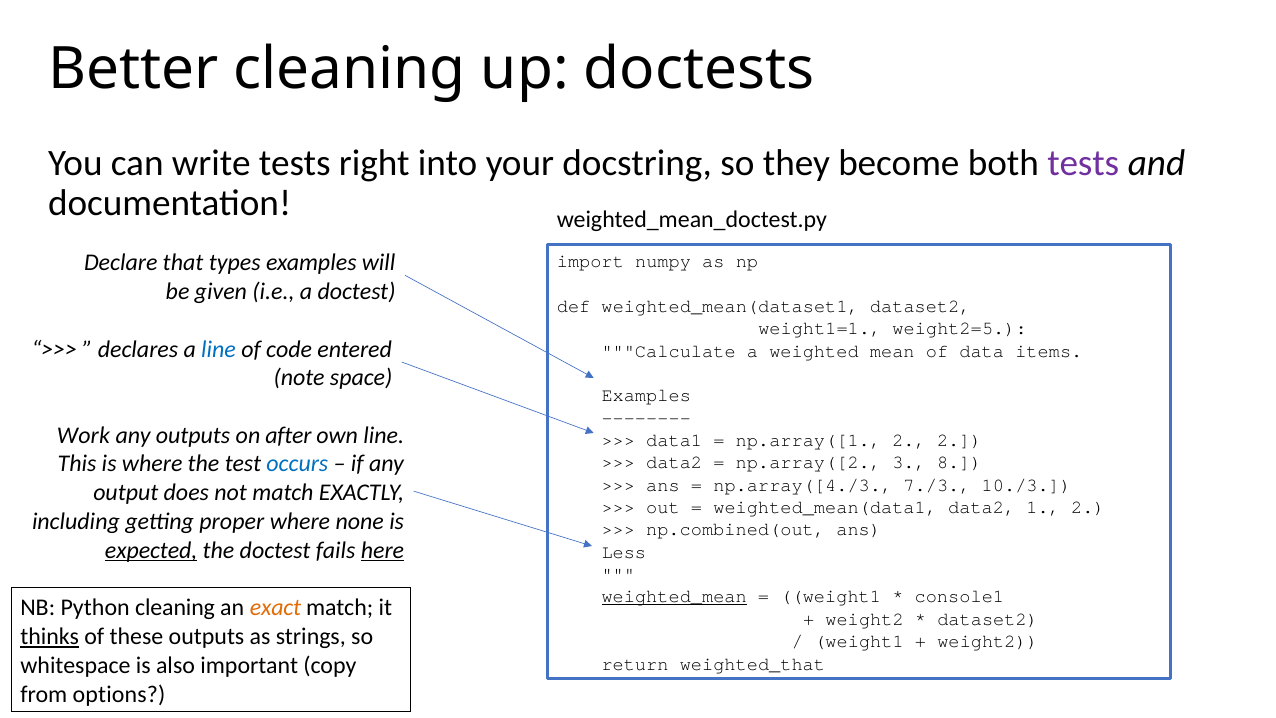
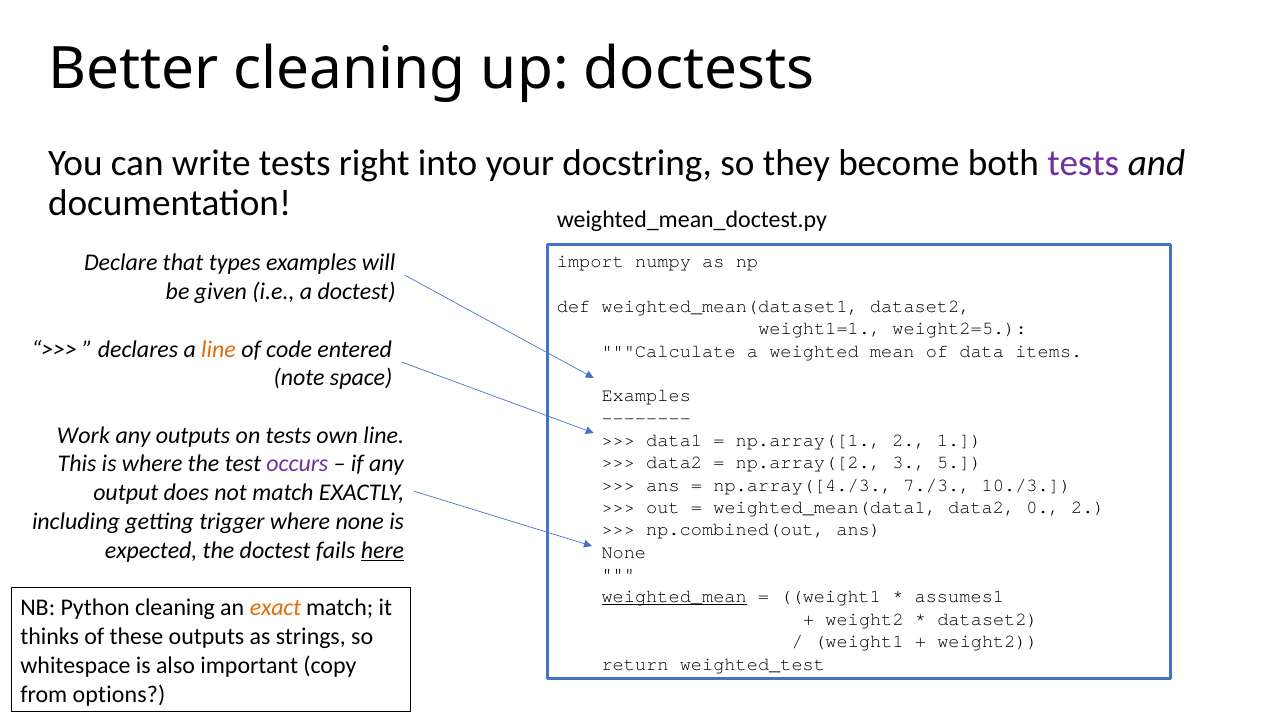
line colour: blue -> orange (219, 349)
on after: after -> tests (288, 435)
2 2: 2 -> 1 (959, 440)
occurs colour: blue -> purple (297, 464)
8: 8 -> 5 (959, 463)
1: 1 -> 0 (1043, 507)
proper: proper -> trigger (232, 521)
expected underline: present -> none (151, 550)
Less: Less -> None (624, 552)
console1: console1 -> assumes1 (959, 597)
thinks underline: present -> none (50, 637)
weighted_that: weighted_that -> weighted_test (752, 664)
